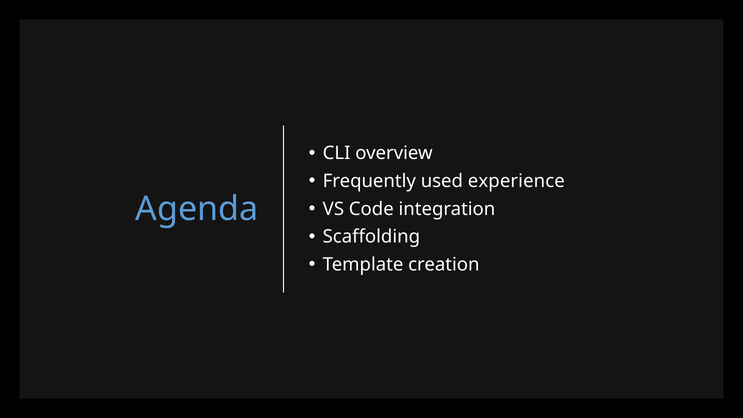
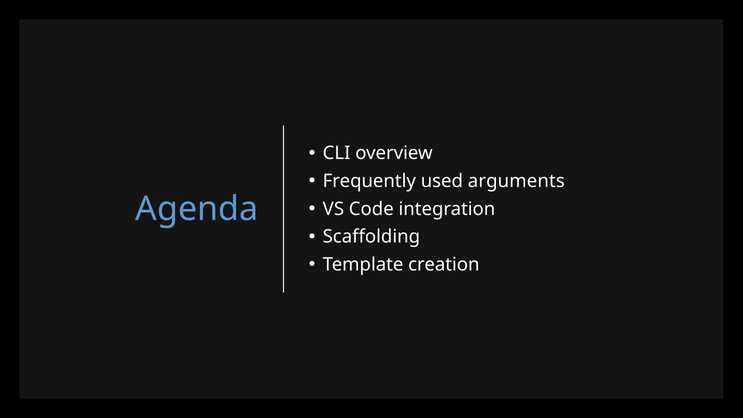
experience: experience -> arguments (516, 181)
